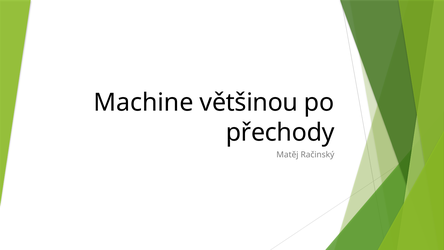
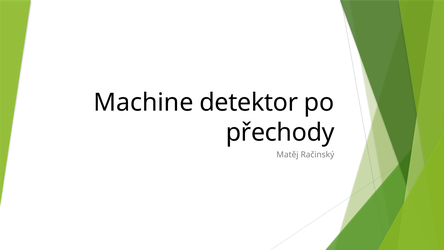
většinou: většinou -> detektor (249, 103)
